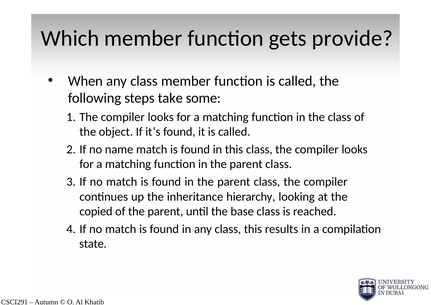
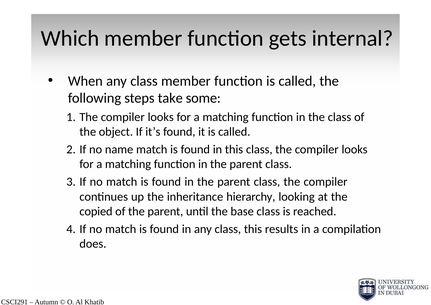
provide: provide -> internal (352, 39)
state: state -> does (93, 244)
